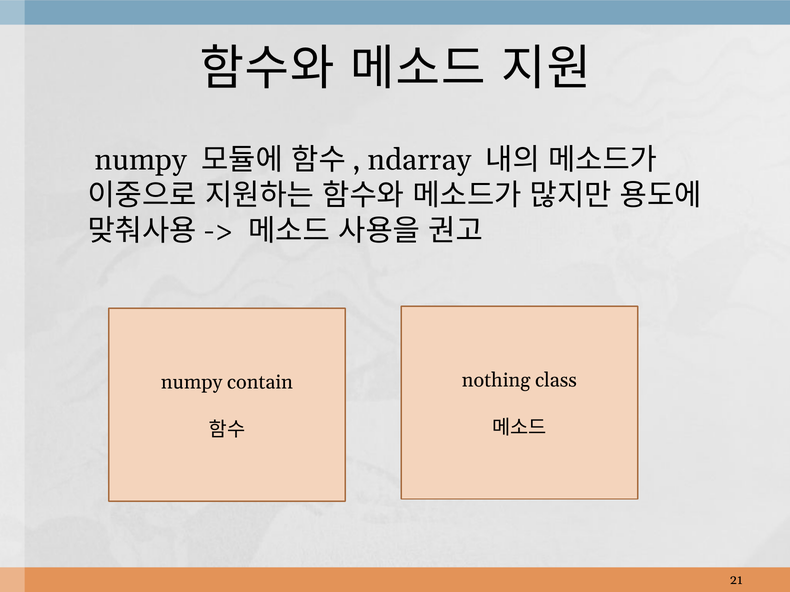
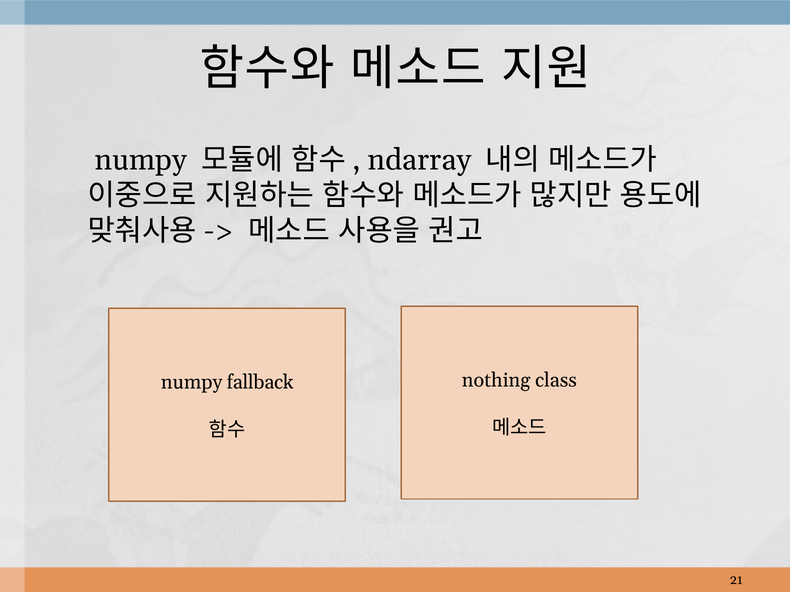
contain: contain -> fallback (260, 383)
